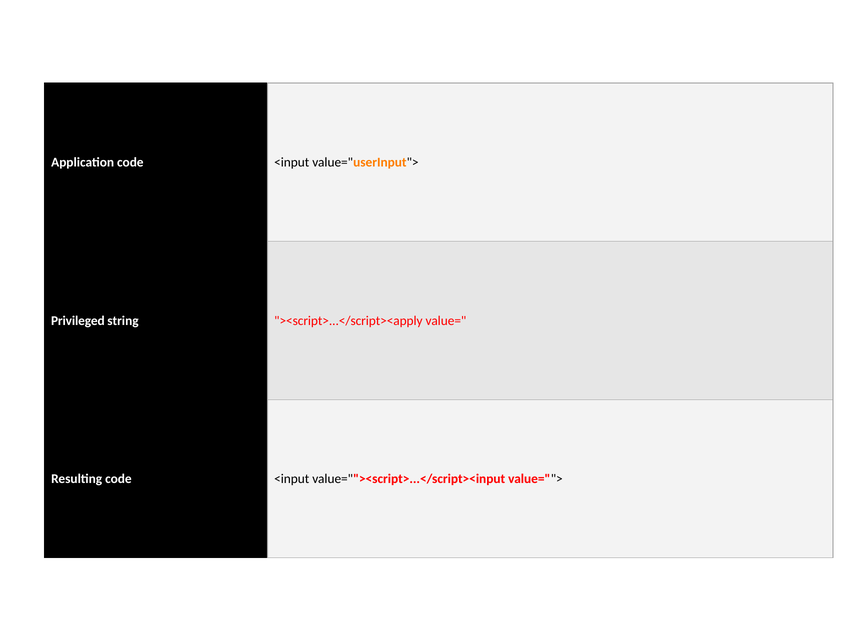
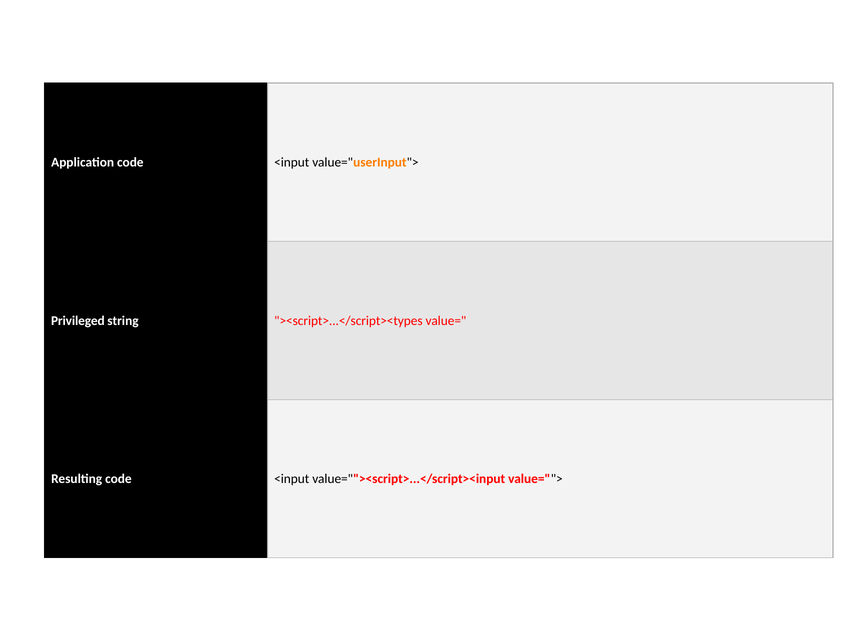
><script>...</script><apply: ><script>...</script><apply -> ><script>...</script><types (348, 321)
